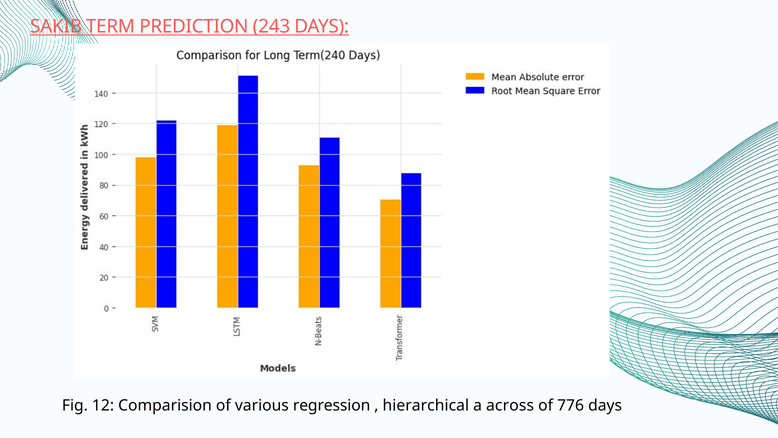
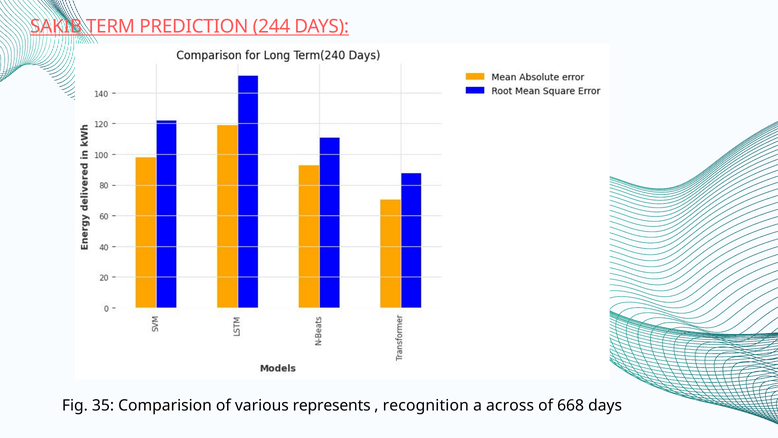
243: 243 -> 244 (271, 26)
12: 12 -> 35 (103, 405)
regression: regression -> represents (332, 405)
hierarchical: hierarchical -> recognition (426, 405)
776: 776 -> 668 (571, 405)
